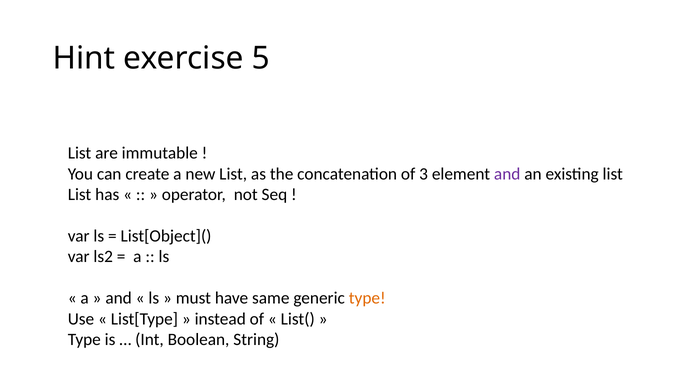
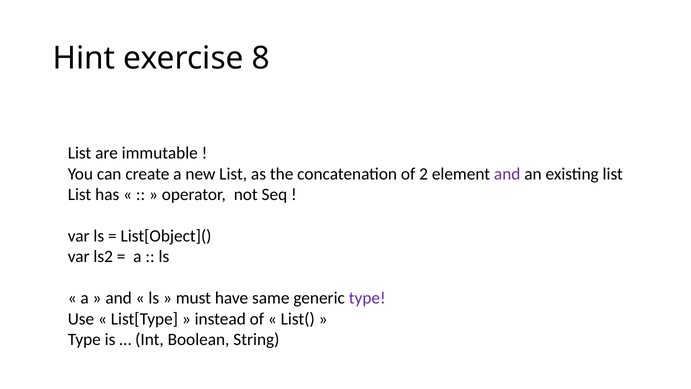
5: 5 -> 8 (261, 58)
3: 3 -> 2 (424, 174)
type colour: orange -> purple (367, 298)
